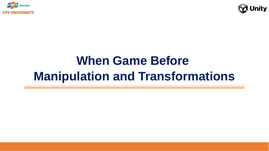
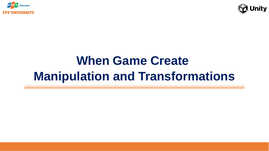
Before: Before -> Create (170, 61)
